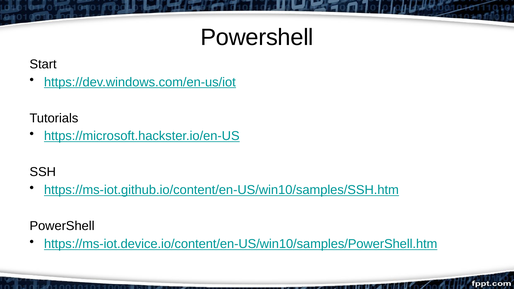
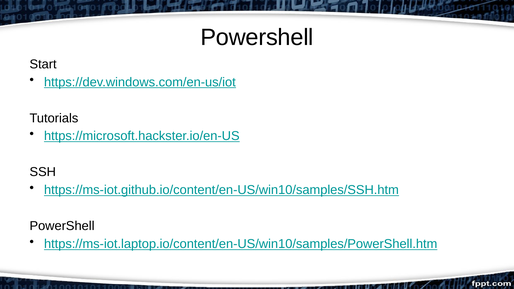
https://ms-iot.device.io/content/en-US/win10/samples/PowerShell.htm: https://ms-iot.device.io/content/en-US/win10/samples/PowerShell.htm -> https://ms-iot.laptop.io/content/en-US/win10/samples/PowerShell.htm (241, 244)
